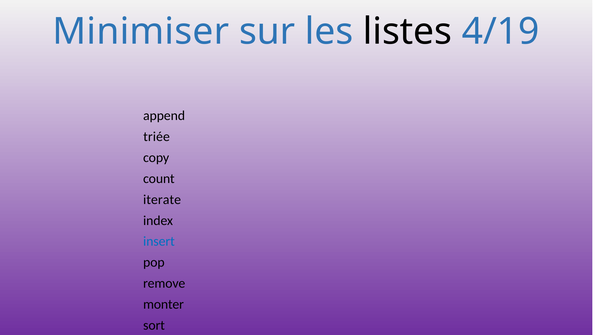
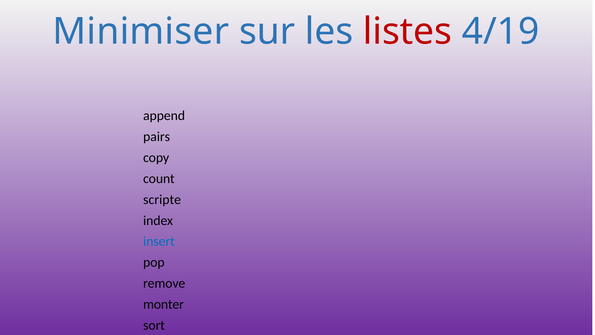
listes colour: black -> red (407, 32)
triée: triée -> pairs (157, 137)
iterate: iterate -> scripte (162, 199)
